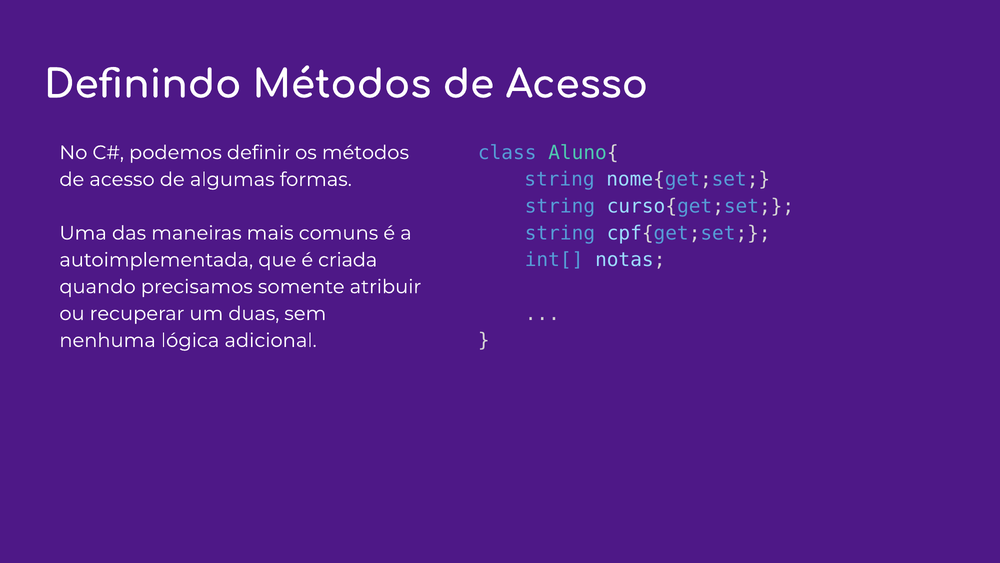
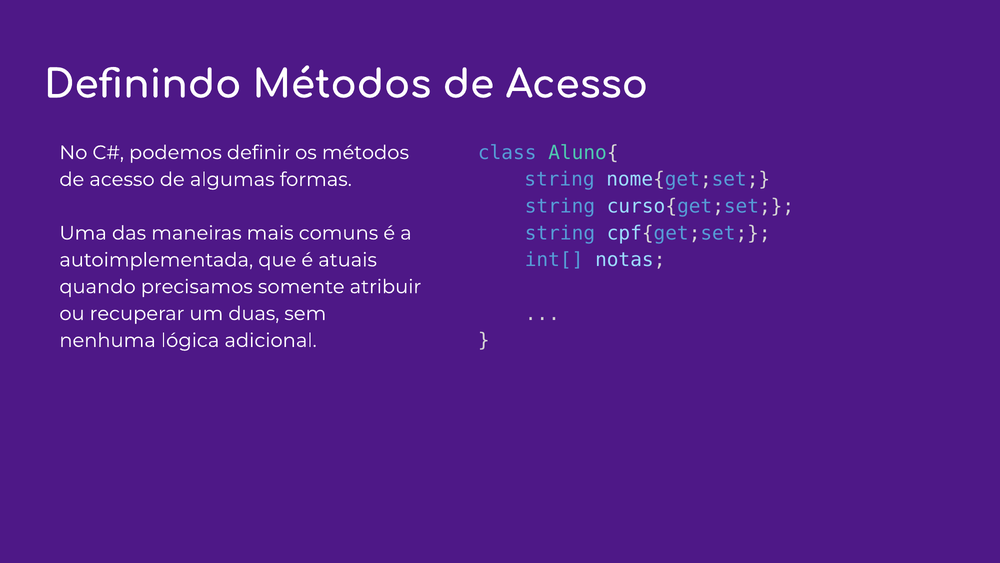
criada: criada -> atuais (348, 260)
